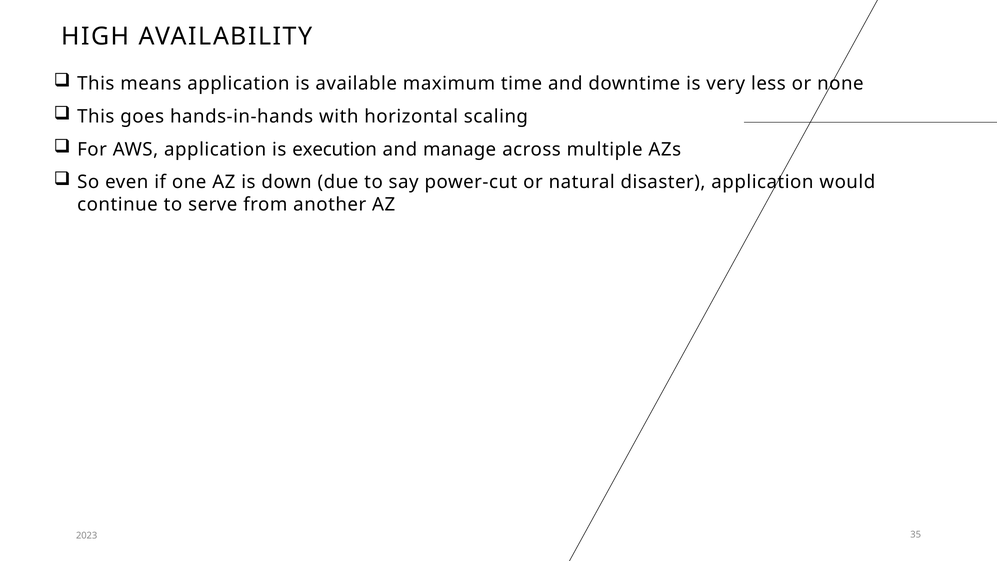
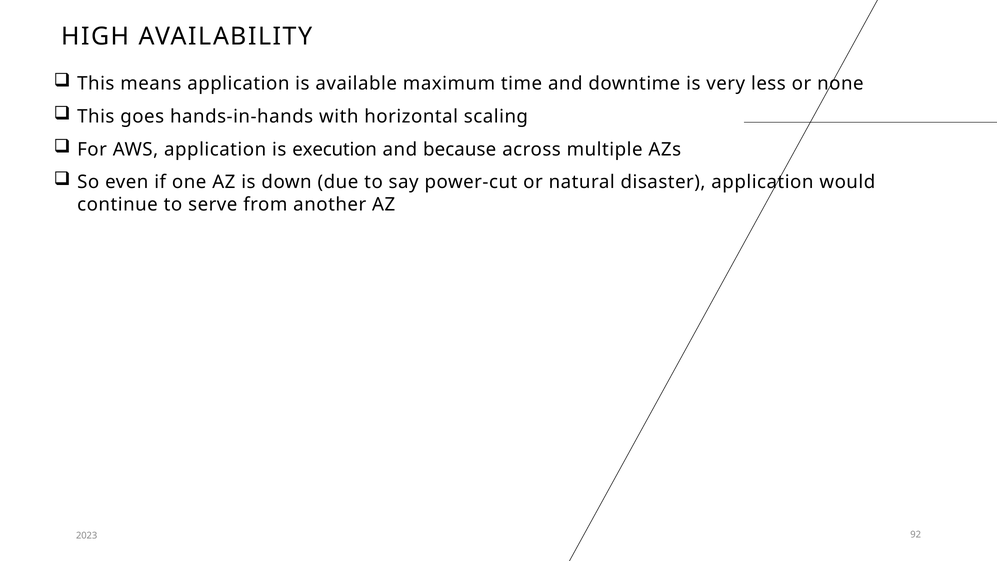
manage: manage -> because (460, 149)
35: 35 -> 92 (916, 535)
